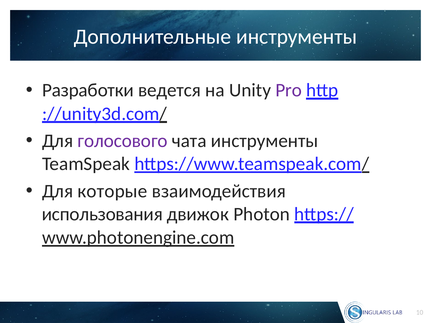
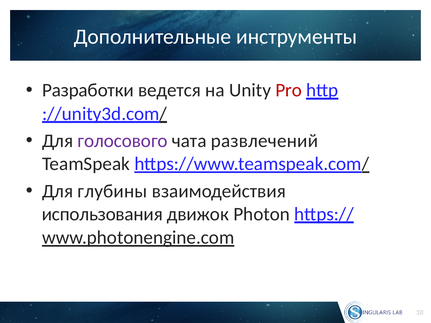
Pro colour: purple -> red (289, 90)
чата инструменты: инструменты -> развлечений (265, 141)
которые: которые -> глубины (112, 191)
